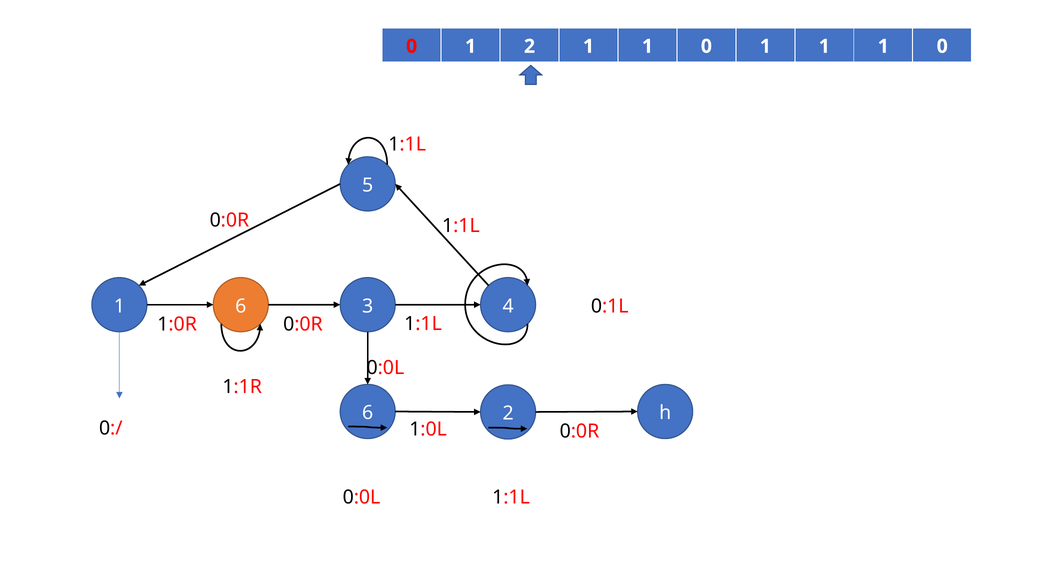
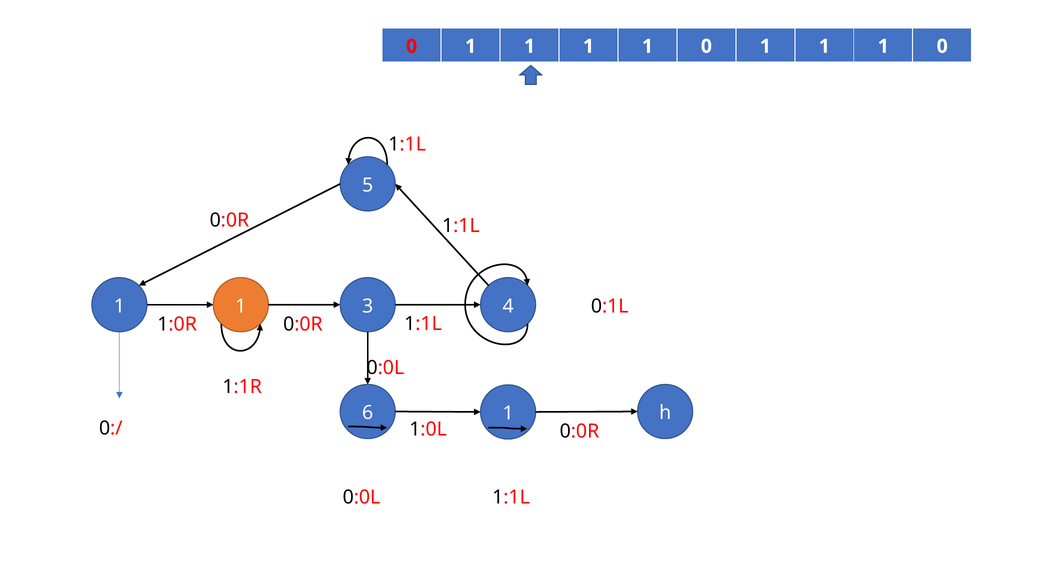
2: 2 -> 1 (530, 46)
6: 6 -> 1 (241, 306)
6 2: 2 -> 1 (508, 413)
